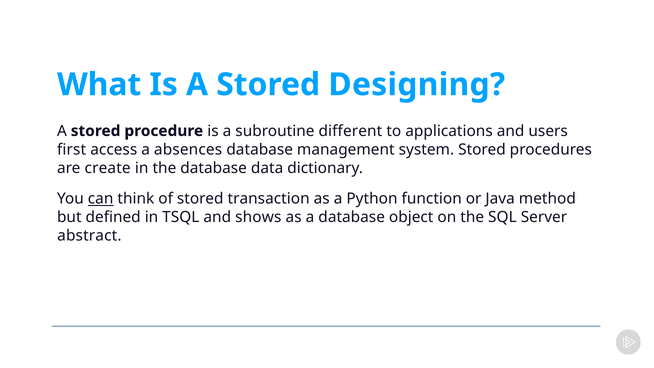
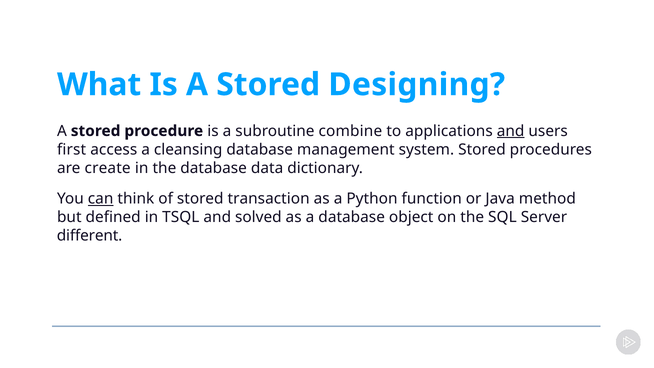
different: different -> combine (350, 131)
and underline: none -> present (511, 131)
absences: absences -> cleansing (188, 149)
shows: shows -> solved (258, 217)
abstract: abstract -> different (90, 236)
